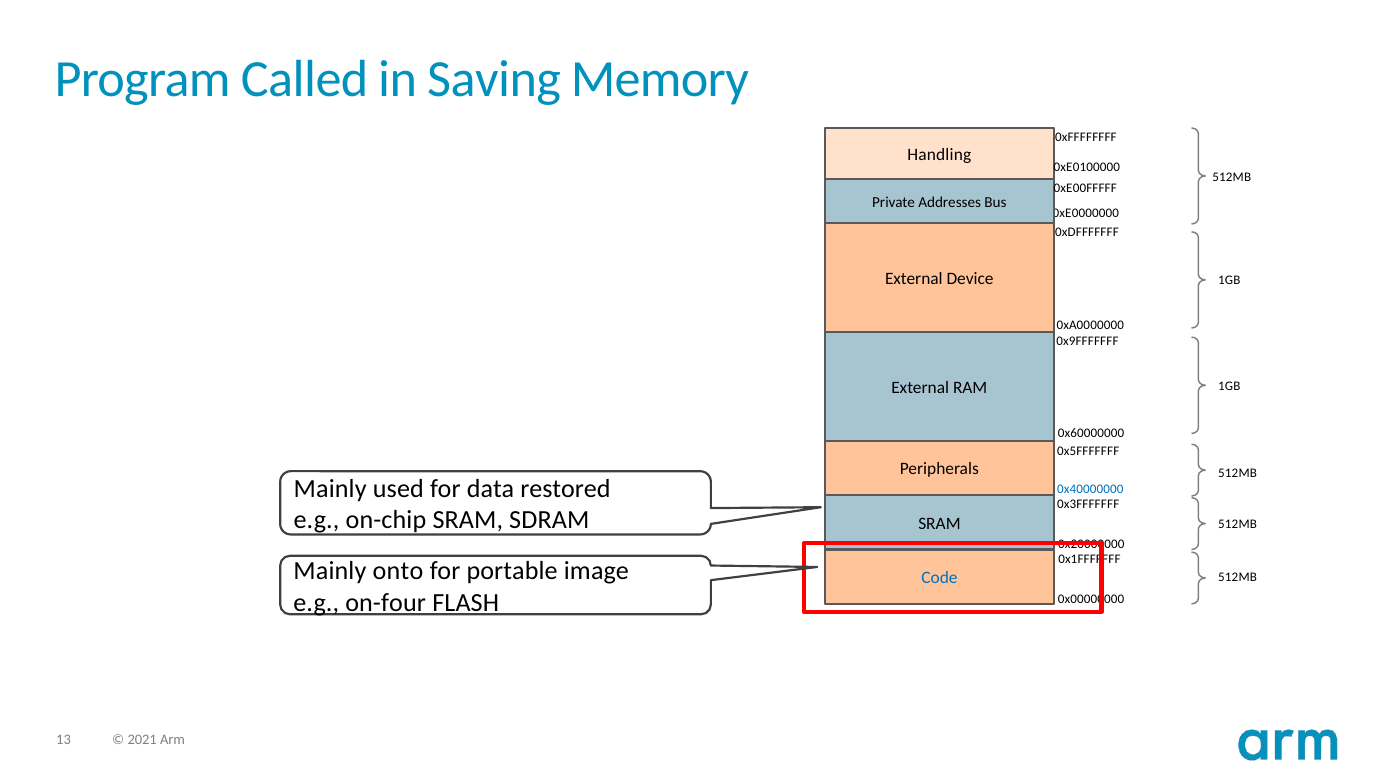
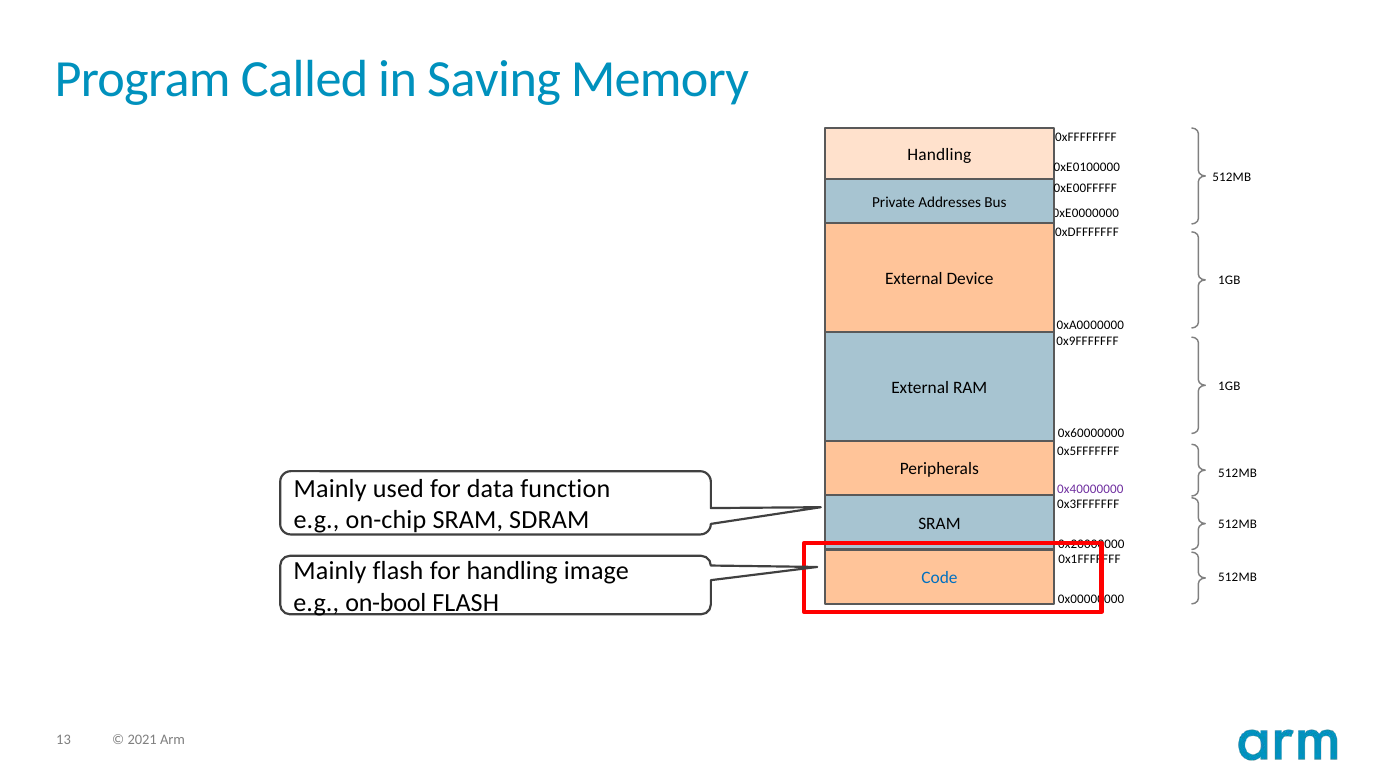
restored: restored -> function (565, 489)
0x40000000 colour: blue -> purple (1090, 489)
Mainly onto: onto -> flash (398, 571)
for portable: portable -> handling (512, 571)
on-four: on-four -> on-bool (386, 602)
